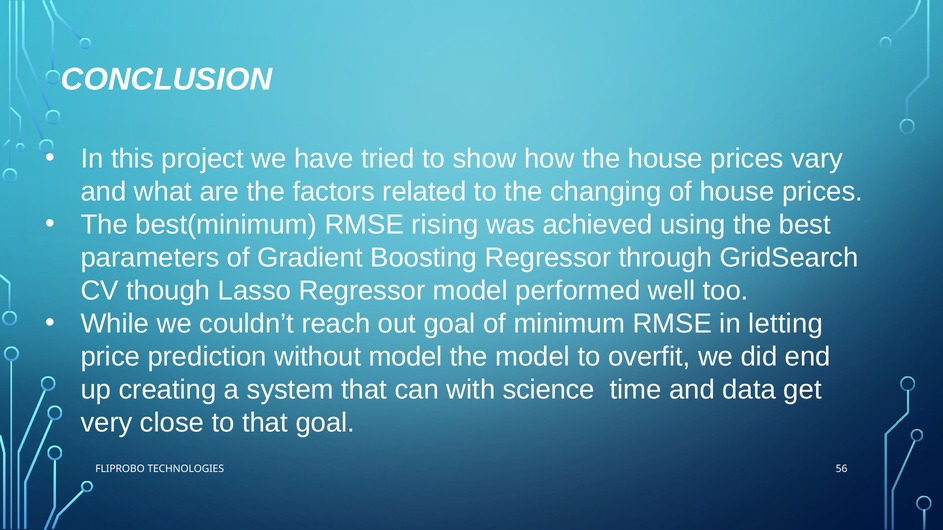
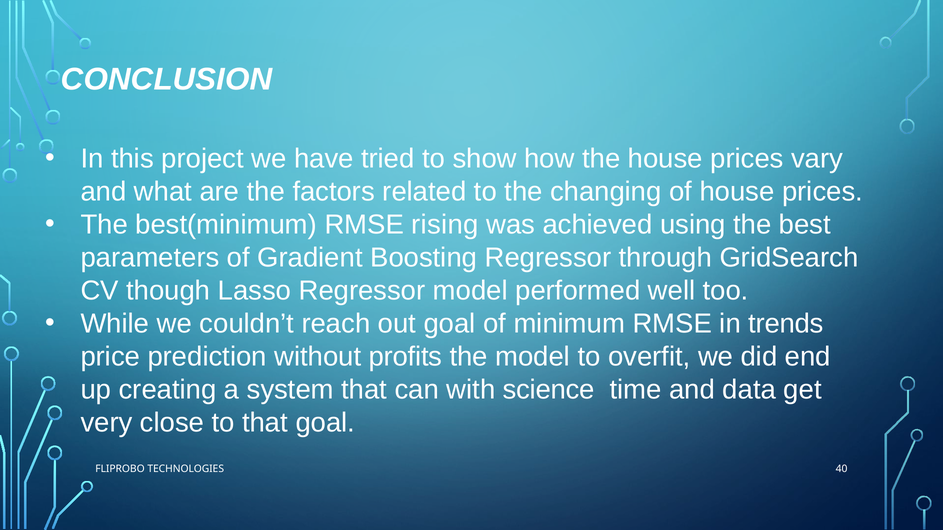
letting: letting -> trends (786, 324)
without model: model -> profits (405, 357)
56: 56 -> 40 (842, 469)
